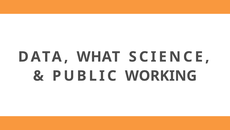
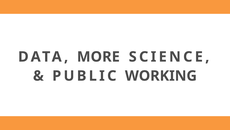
WHAT: WHAT -> MORE (98, 57)
